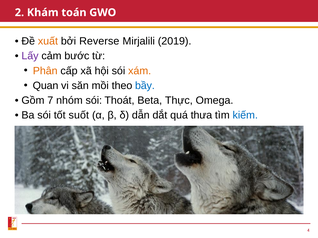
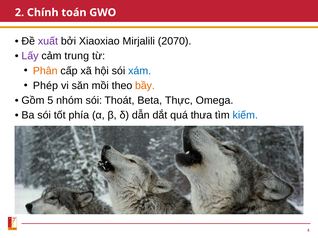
Khám: Khám -> Chính (43, 13)
xuất colour: orange -> purple (48, 41)
Reverse: Reverse -> Xiaoxiao (99, 41)
2019: 2019 -> 2070 (175, 41)
bước: bước -> trung (77, 56)
xám colour: orange -> blue (140, 71)
Quan: Quan -> Phép (45, 86)
bầy colour: blue -> orange (145, 86)
7: 7 -> 5 (50, 101)
suốt: suốt -> phía (79, 115)
